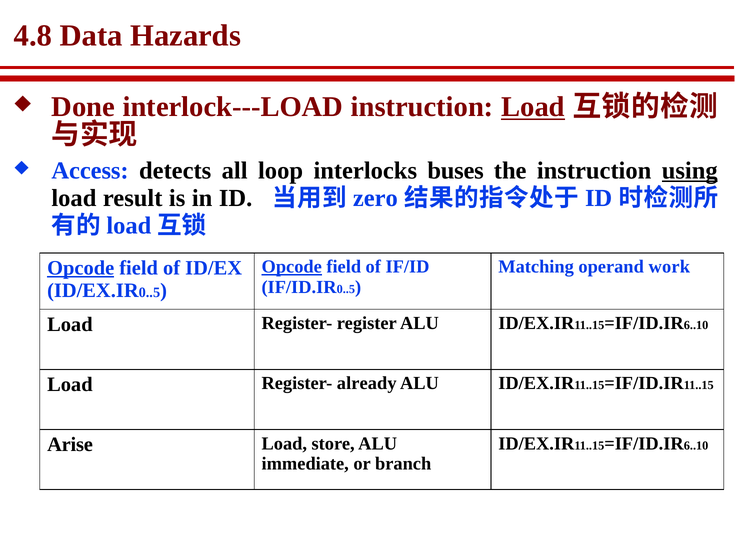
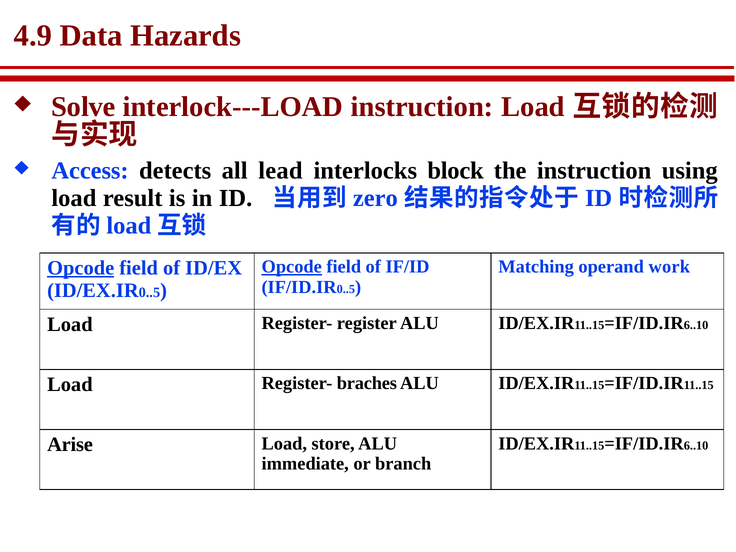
4.8: 4.8 -> 4.9 (33, 36)
Done: Done -> Solve (83, 107)
Load underline: present -> none (533, 107)
loop: loop -> lead (280, 171)
buses: buses -> block (456, 171)
using underline: present -> none (690, 171)
already: already -> braches (367, 383)
